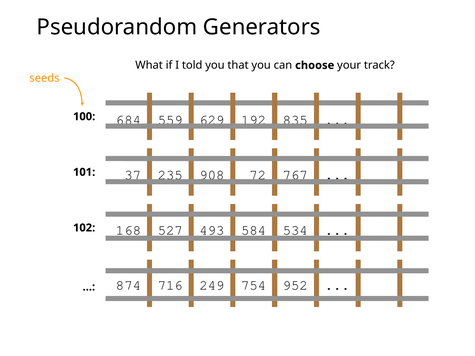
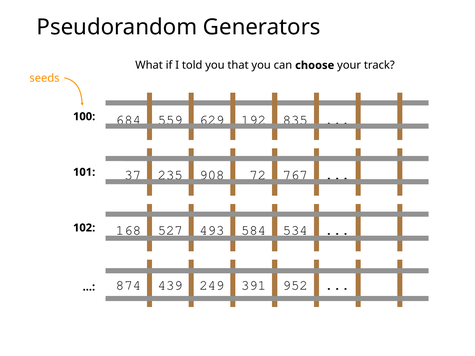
716: 716 -> 439 (170, 285)
754: 754 -> 391 (254, 285)
